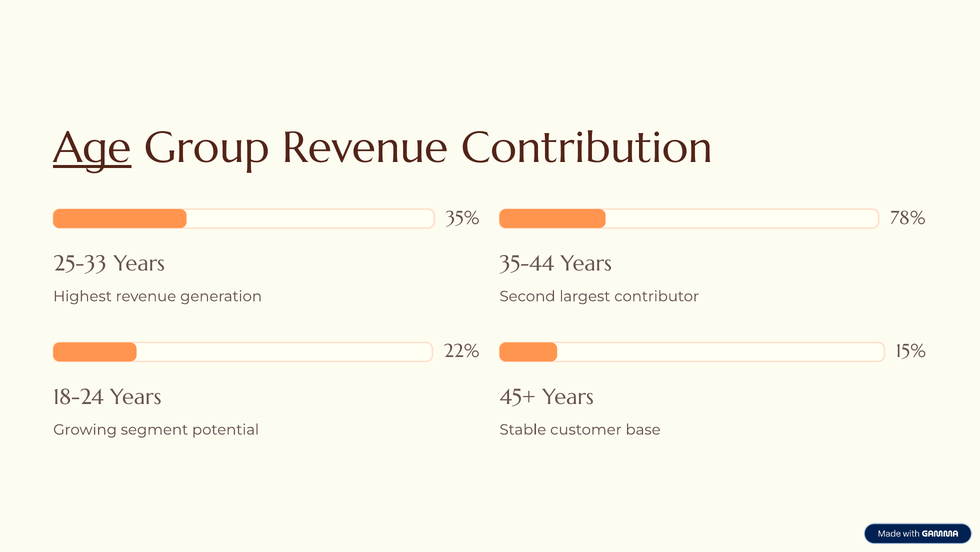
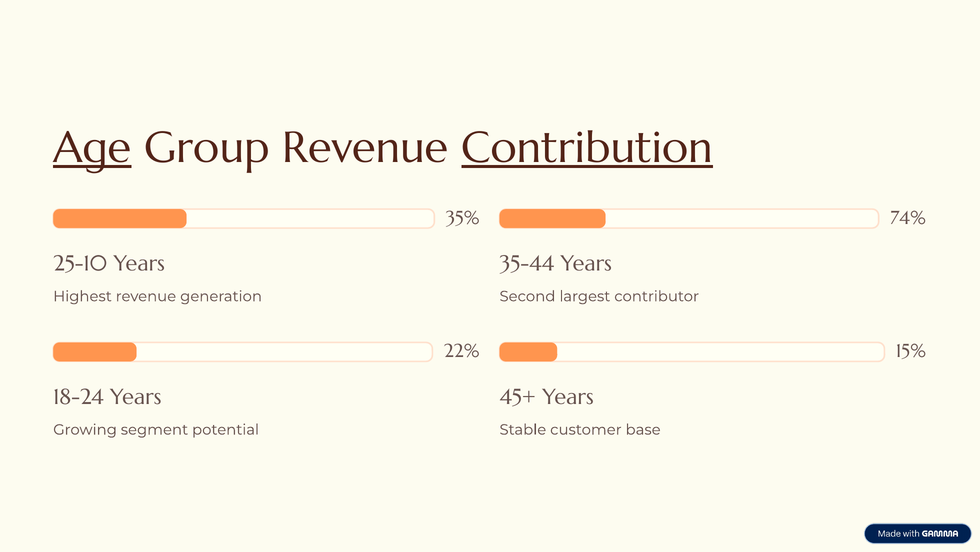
Contribution underline: none -> present (587, 148)
78%: 78% -> 74% (908, 218)
25-33: 25-33 -> 25-10 (80, 263)
